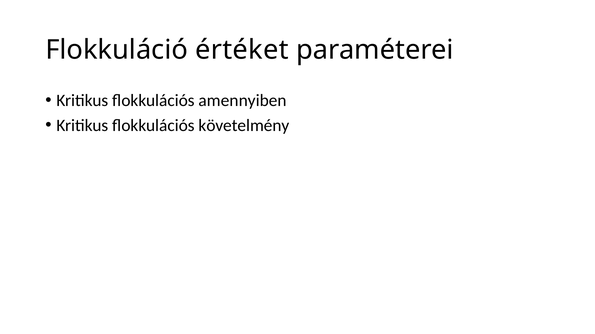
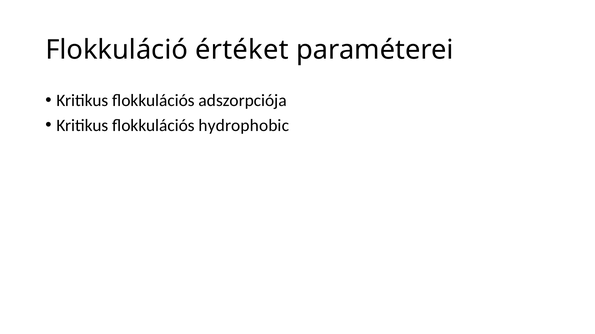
amennyiben: amennyiben -> adszorpciója (243, 101)
követelmény: követelmény -> hydrophobic (244, 126)
